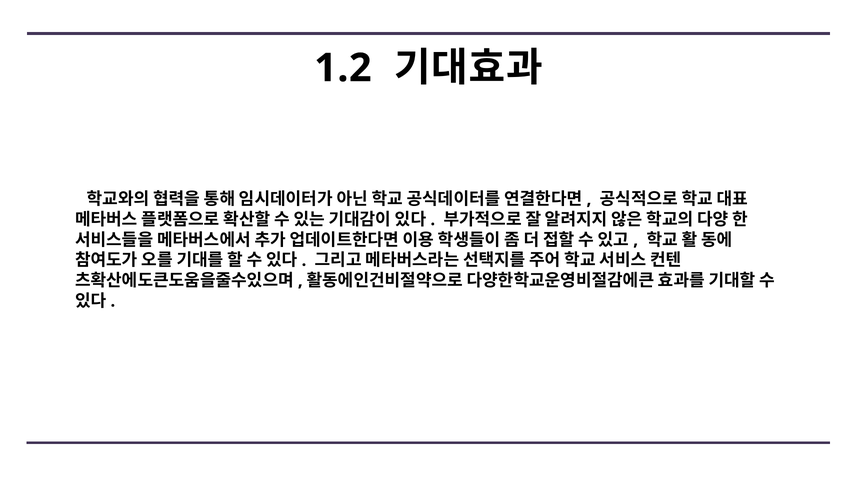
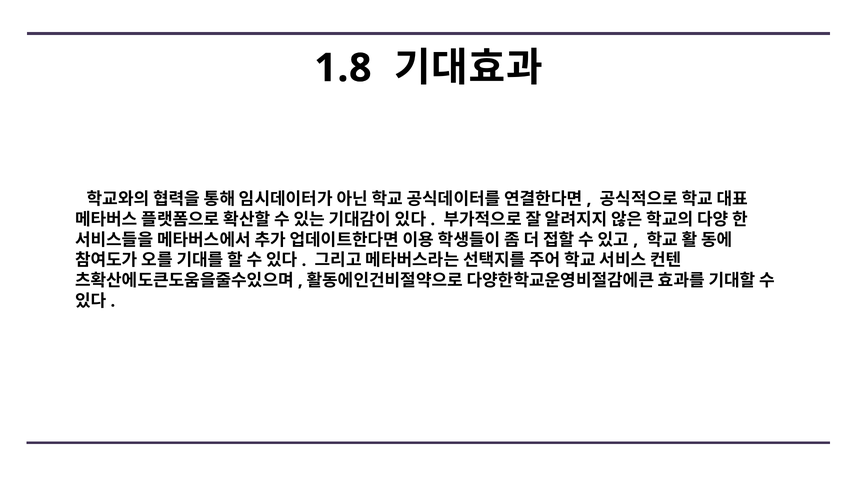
1.2: 1.2 -> 1.8 (343, 68)
